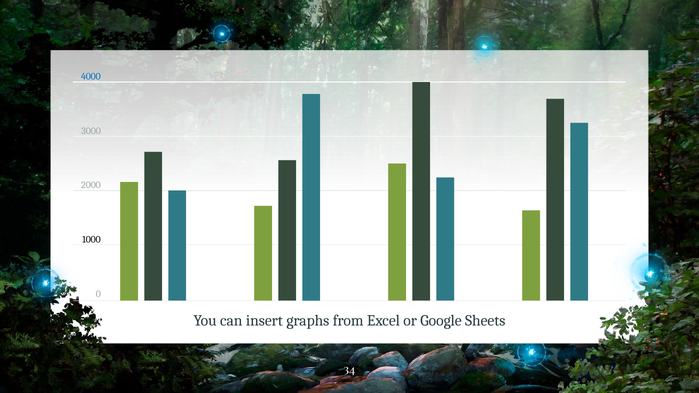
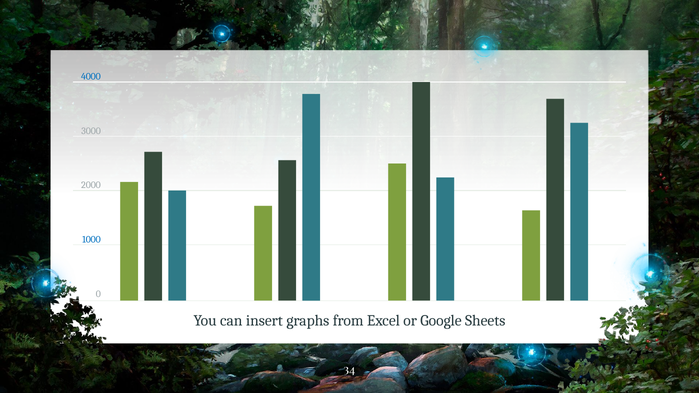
1000 colour: black -> blue (92, 240)
